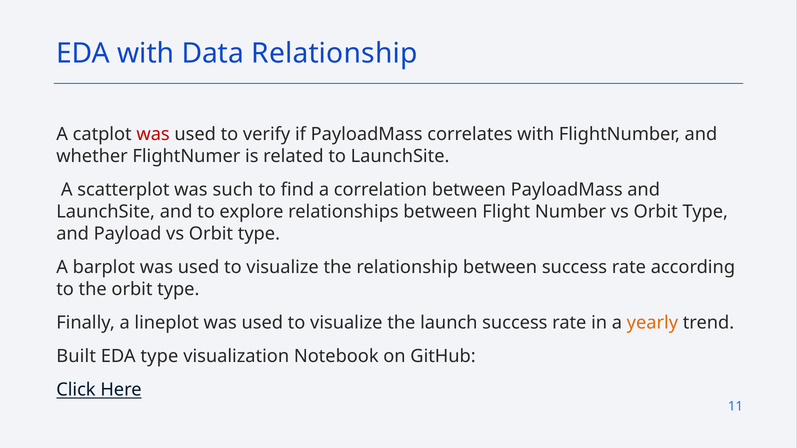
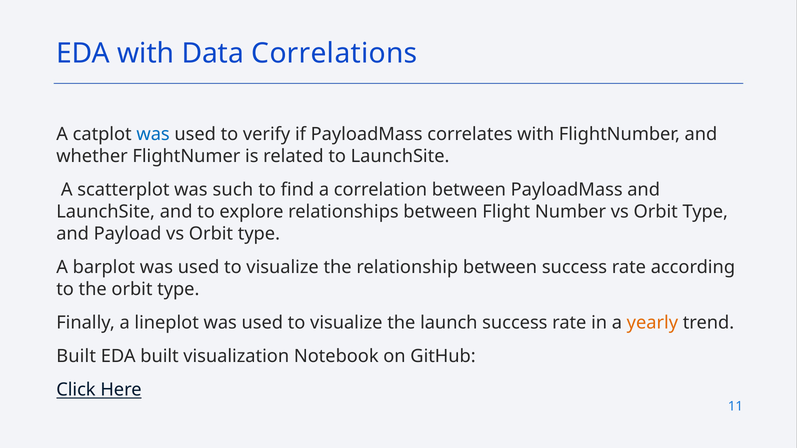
Data Relationship: Relationship -> Correlations (334, 53)
was colour: red -> blue (153, 135)
EDA type: type -> built (160, 356)
